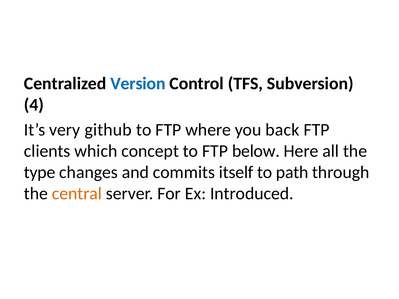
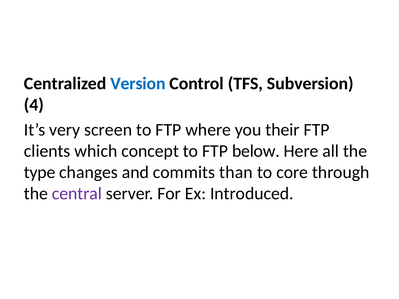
github: github -> screen (108, 130)
back: back -> their (283, 130)
itself: itself -> than (236, 172)
path: path -> core (292, 172)
central colour: orange -> purple (77, 194)
